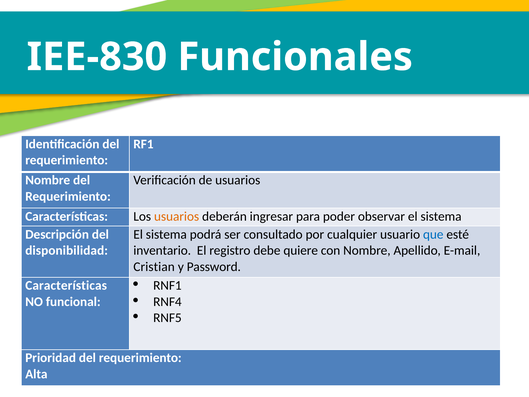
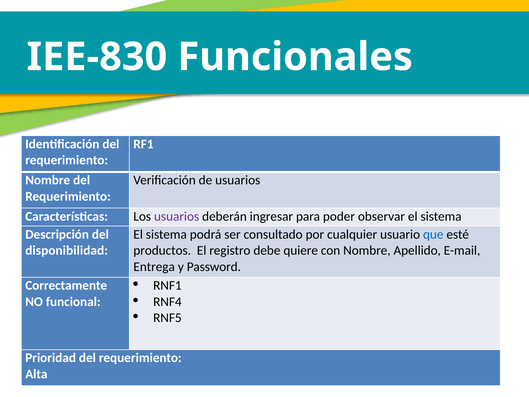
usuarios colour: orange -> purple (177, 216)
inventario: inventario -> productos (162, 250)
Cristian: Cristian -> Entrega (154, 267)
Características: Características -> Correctamente (66, 285)
